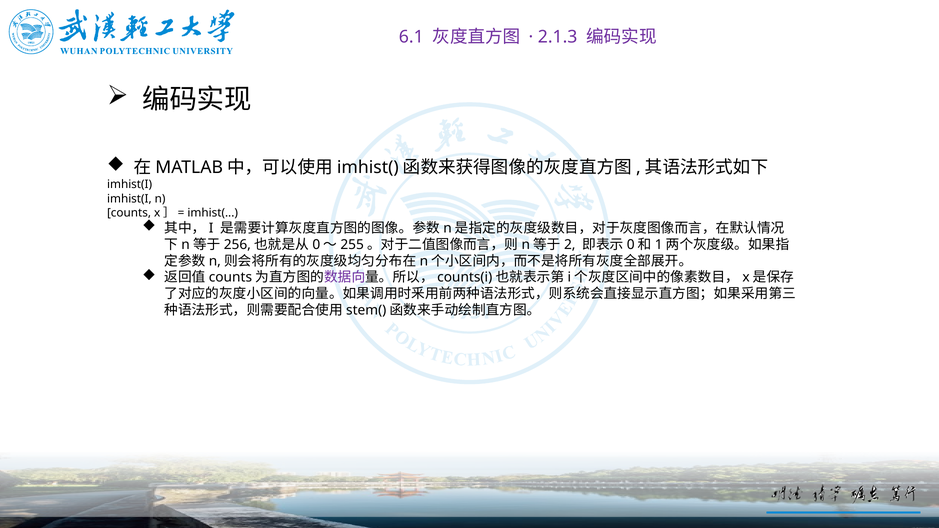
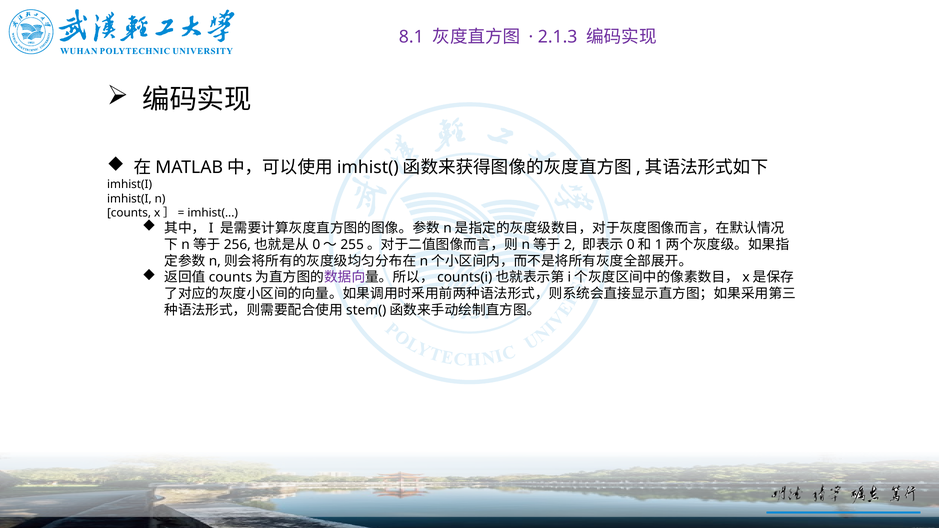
6.1: 6.1 -> 8.1 (411, 37)
